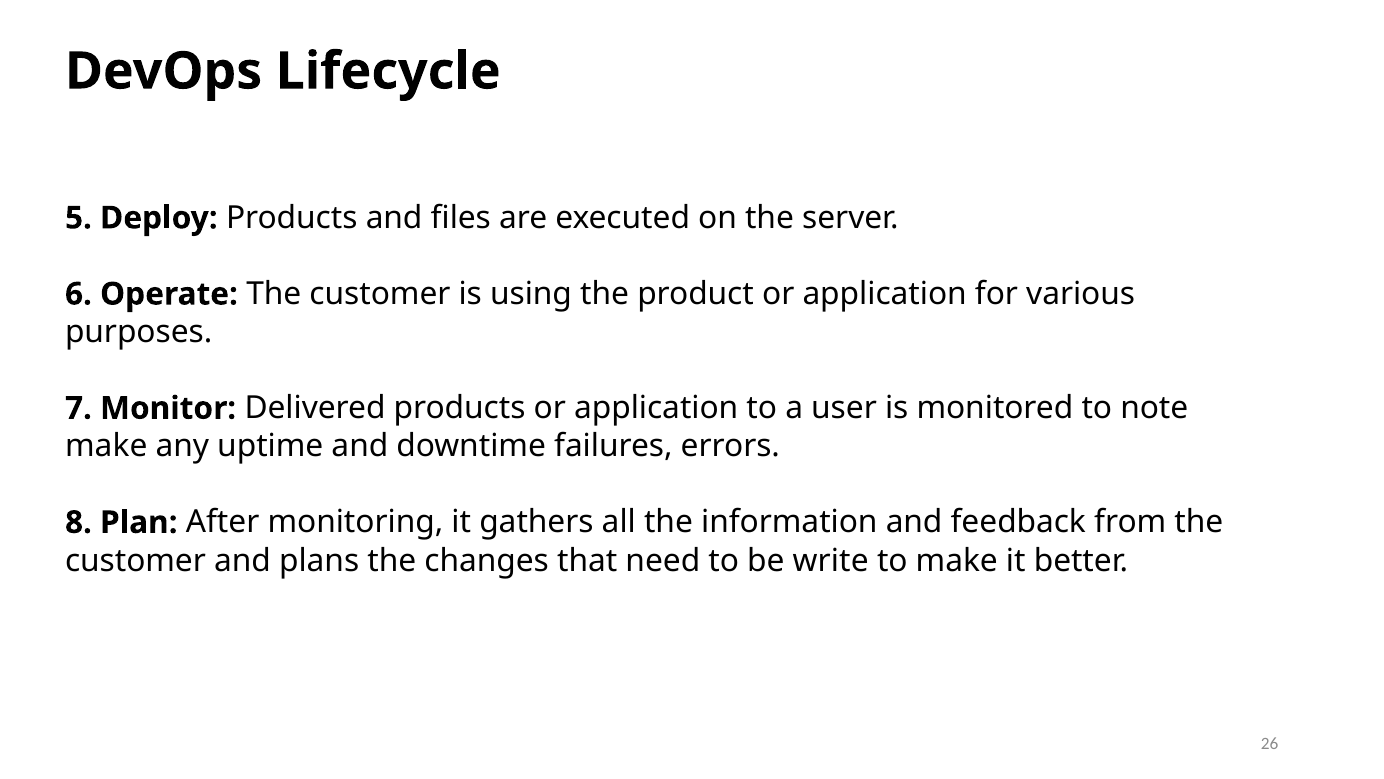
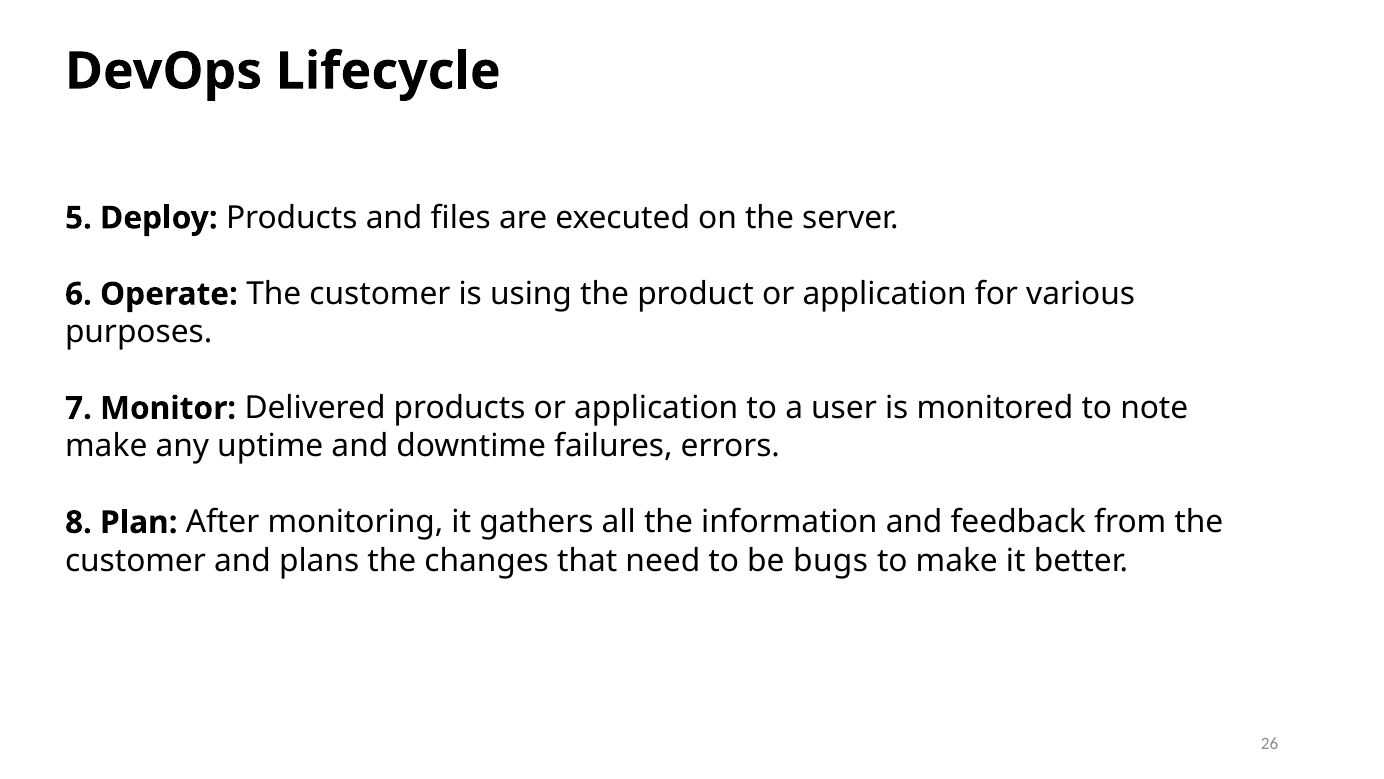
write: write -> bugs (831, 560)
